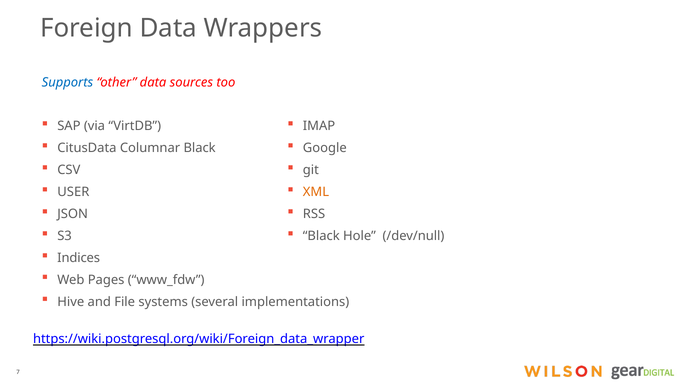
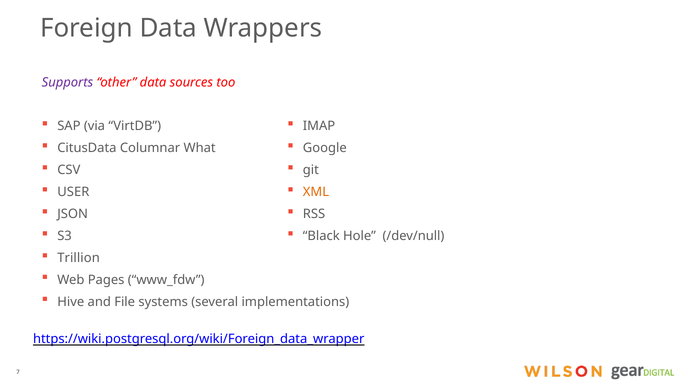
Supports colour: blue -> purple (67, 82)
Columnar Black: Black -> What (200, 148)
Indices: Indices -> Trillion (79, 258)
